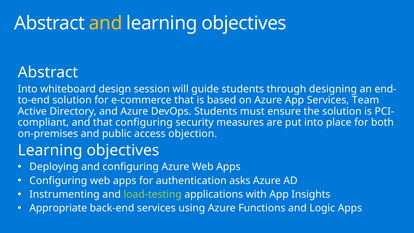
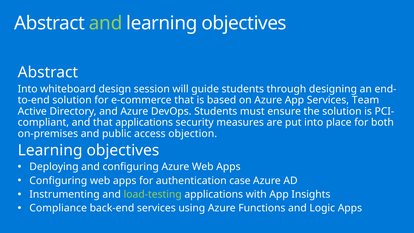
and colour: yellow -> light green (106, 23)
that configuring: configuring -> applications (144, 122)
asks: asks -> case (240, 181)
Appropriate: Appropriate -> Compliance (58, 208)
